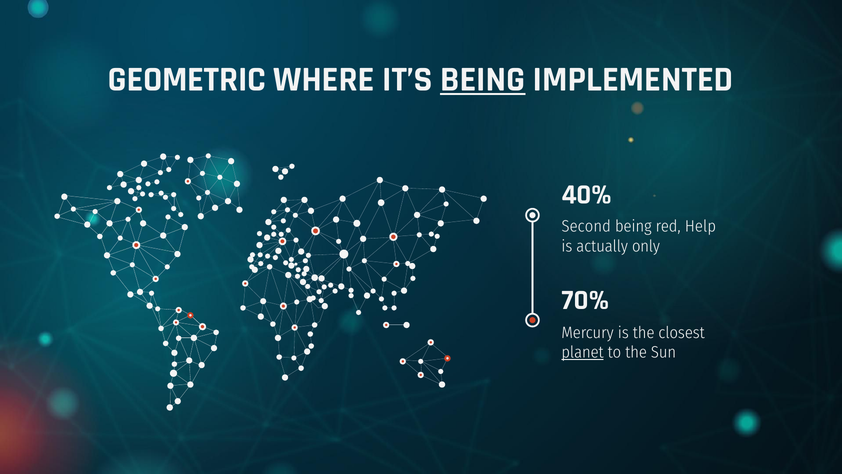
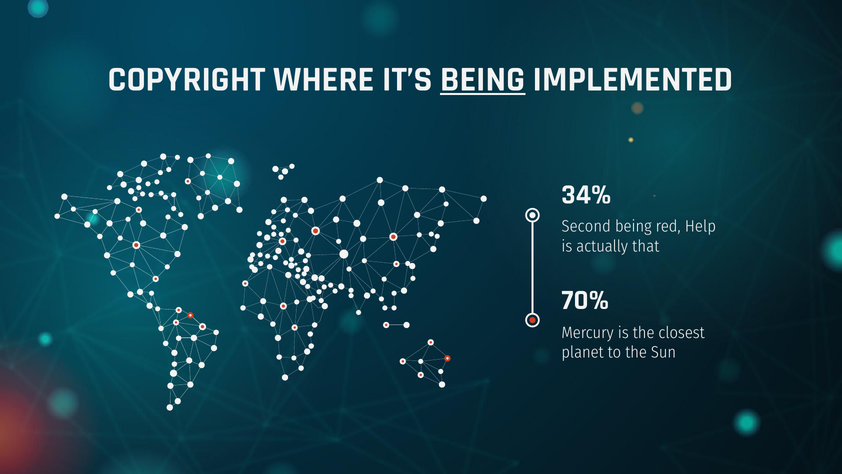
GEOMETRIC: GEOMETRIC -> COPYRIGHT (187, 79)
40%: 40% -> 34% (587, 194)
only: only -> that (646, 246)
planet underline: present -> none (583, 352)
